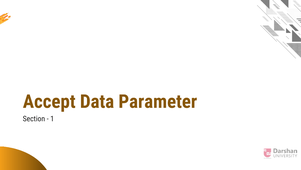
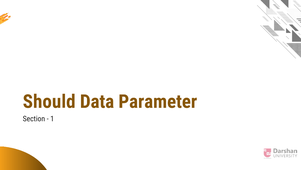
Accept: Accept -> Should (49, 101)
